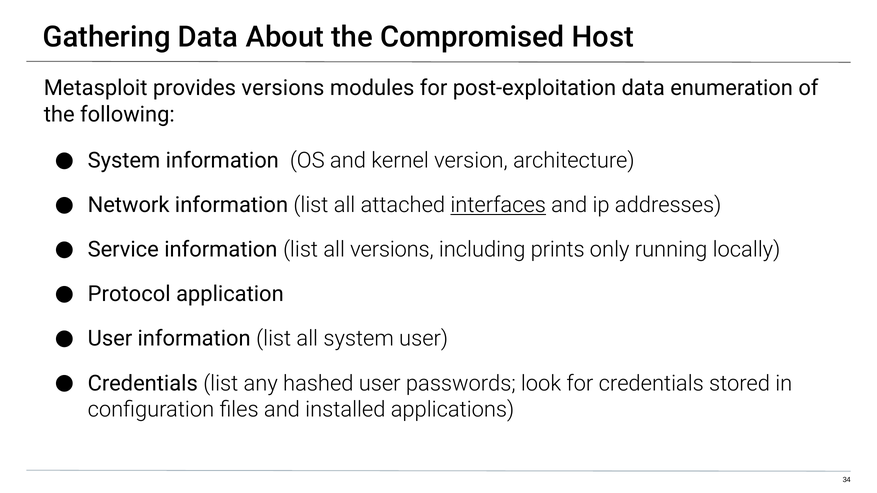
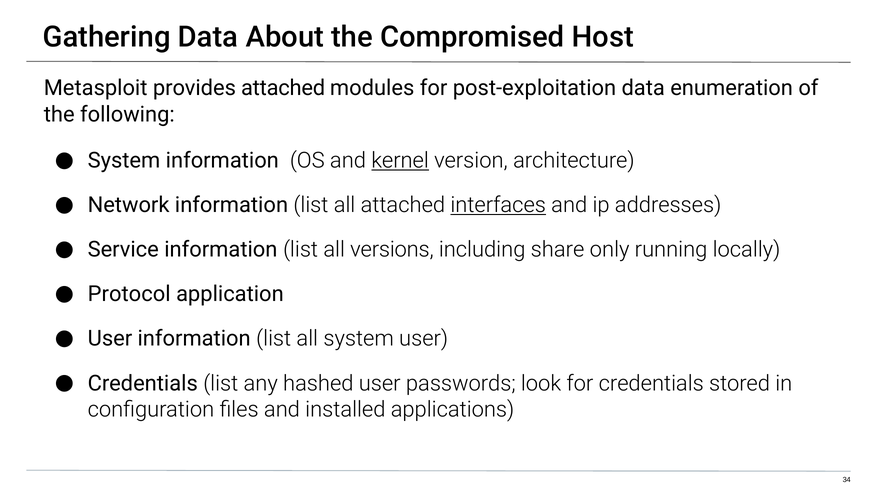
provides versions: versions -> attached (283, 88)
kernel underline: none -> present (400, 161)
prints: prints -> share (558, 250)
